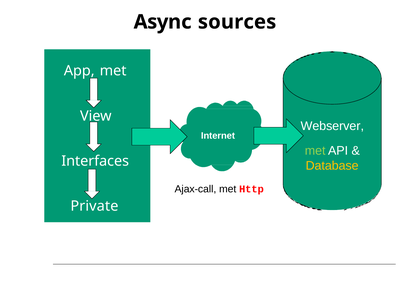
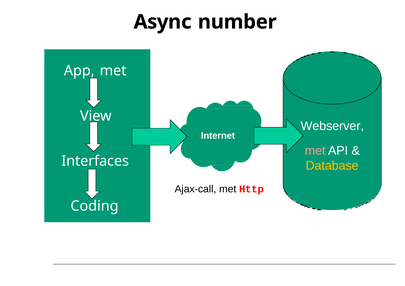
sources: sources -> number (237, 22)
met colour: light green -> pink (315, 151)
Private: Private -> Coding (95, 206)
